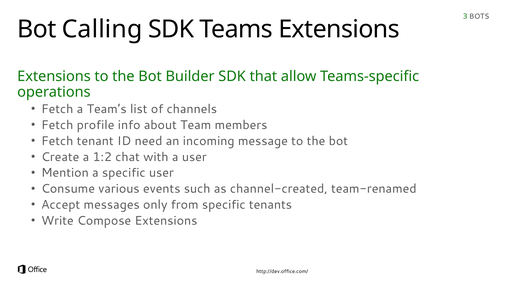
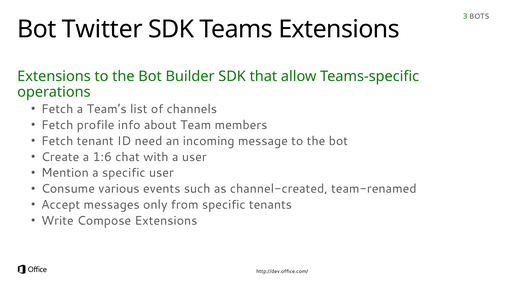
Calling: Calling -> Twitter (102, 29)
1:2: 1:2 -> 1:6 (102, 157)
